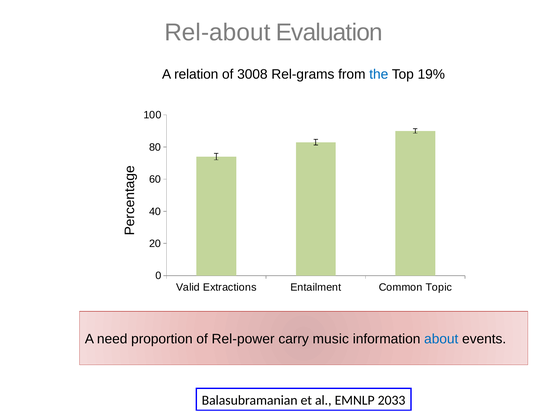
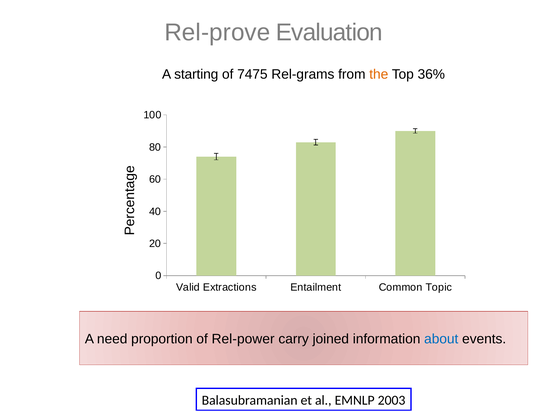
Rel-about: Rel-about -> Rel-prove (217, 32)
relation: relation -> starting (196, 74)
3008: 3008 -> 7475 (252, 74)
the colour: blue -> orange (379, 74)
19%: 19% -> 36% (431, 74)
music: music -> joined (331, 338)
2033: 2033 -> 2003 (392, 399)
